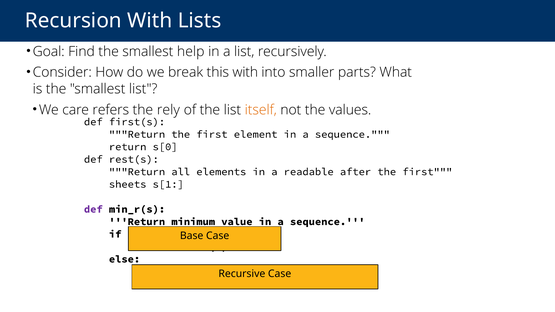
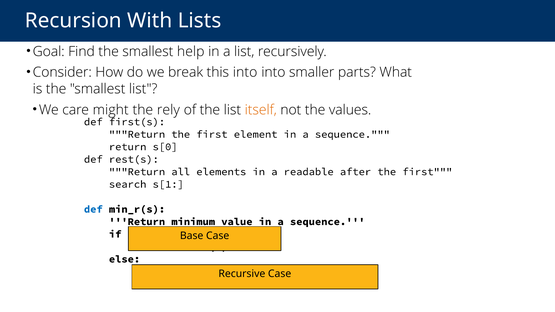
this with: with -> into (245, 72)
refers: refers -> might (111, 110)
sheets: sheets -> search (128, 184)
def colour: purple -> blue (93, 209)
